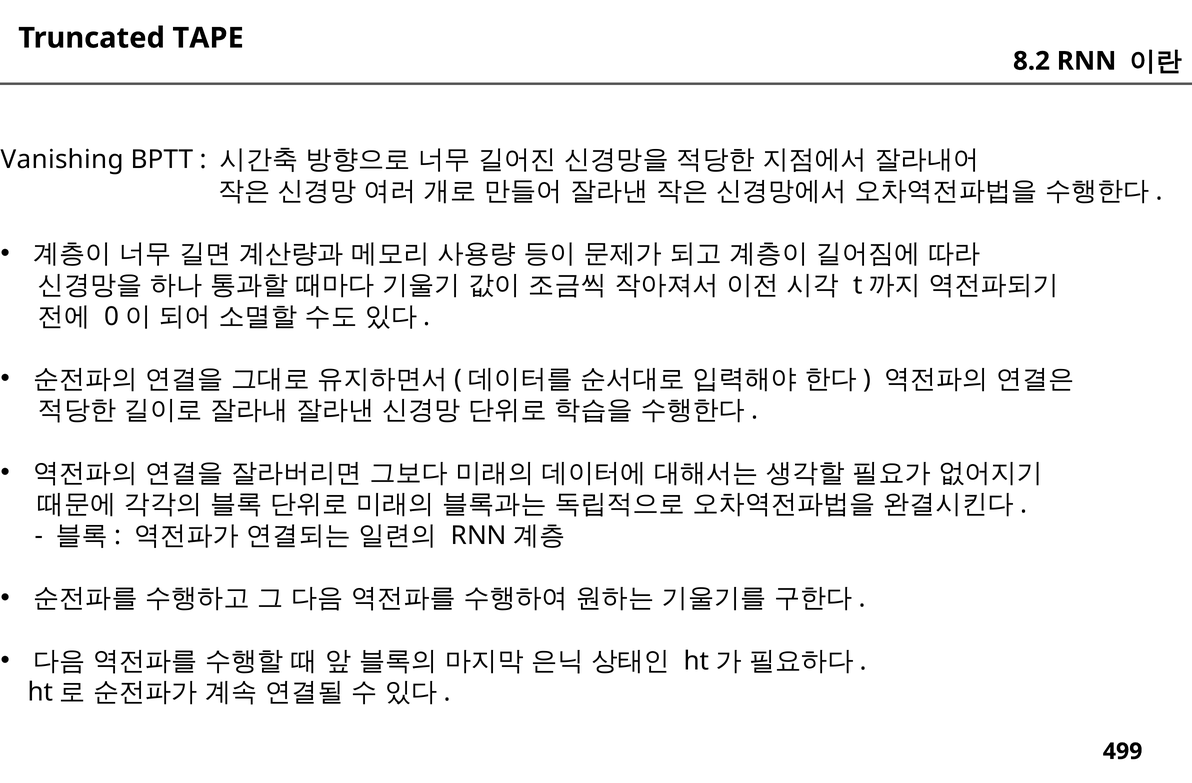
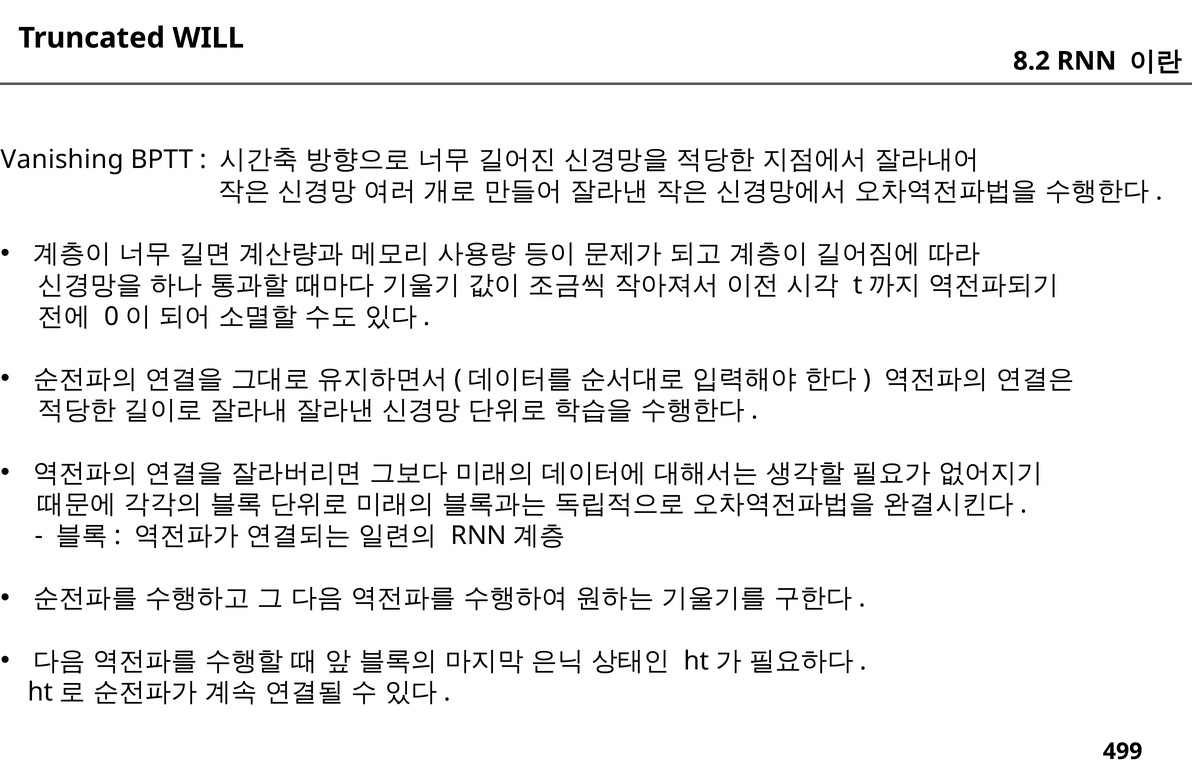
TAPE: TAPE -> WILL (208, 38)
